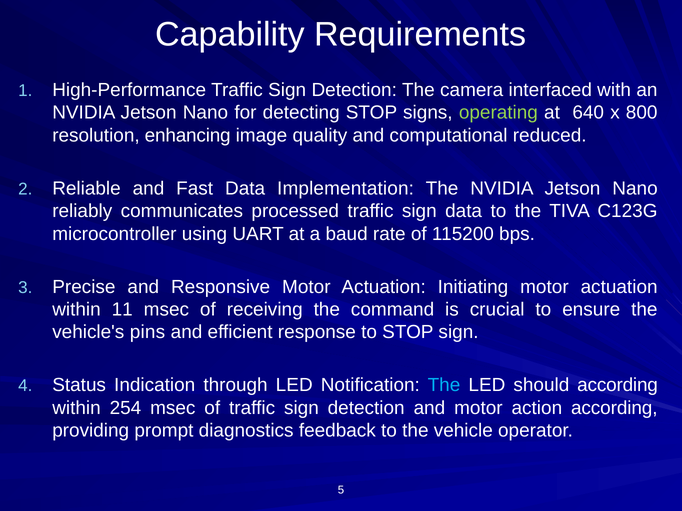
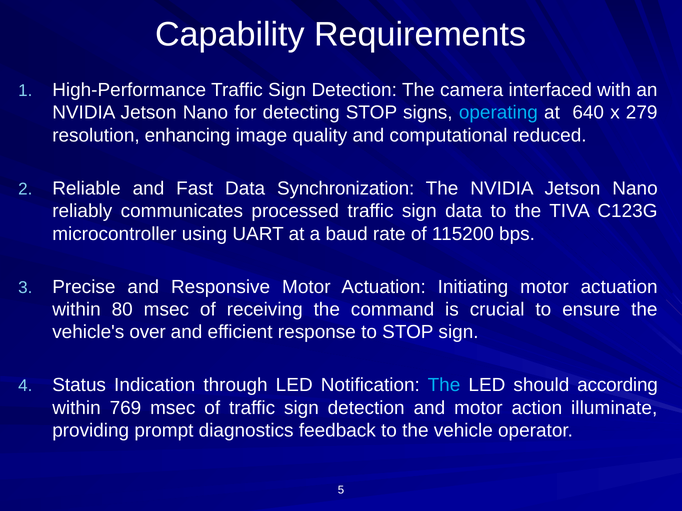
operating colour: light green -> light blue (498, 113)
800: 800 -> 279 (642, 113)
Implementation: Implementation -> Synchronization (346, 189)
11: 11 -> 80 (122, 310)
pins: pins -> over (148, 333)
254: 254 -> 769 (125, 408)
action according: according -> illuminate (614, 408)
